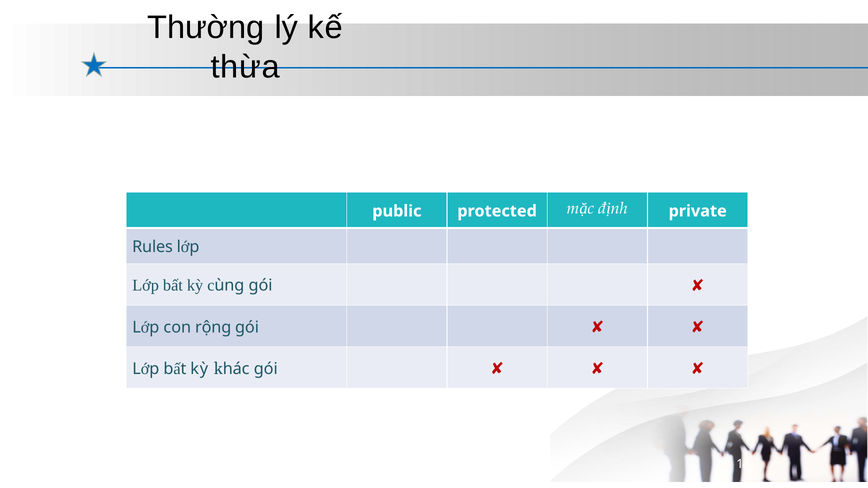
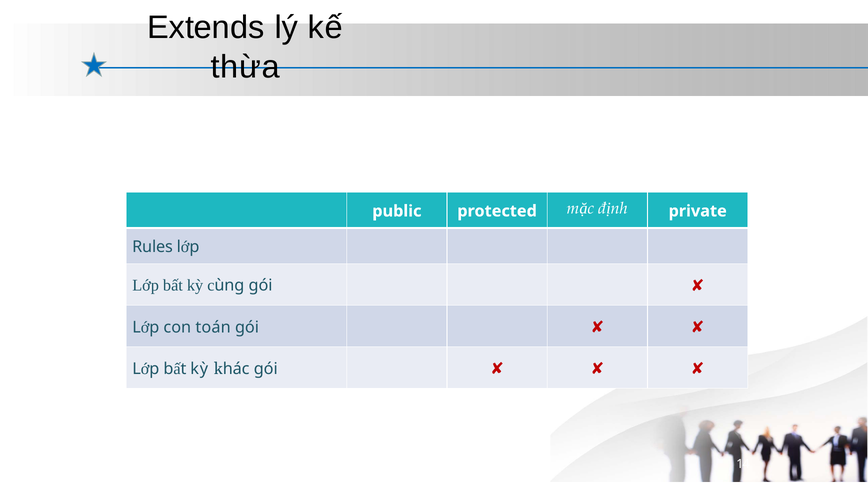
Thường: Thường -> Extends (206, 28)
rộng: rộng -> toán (213, 327)
